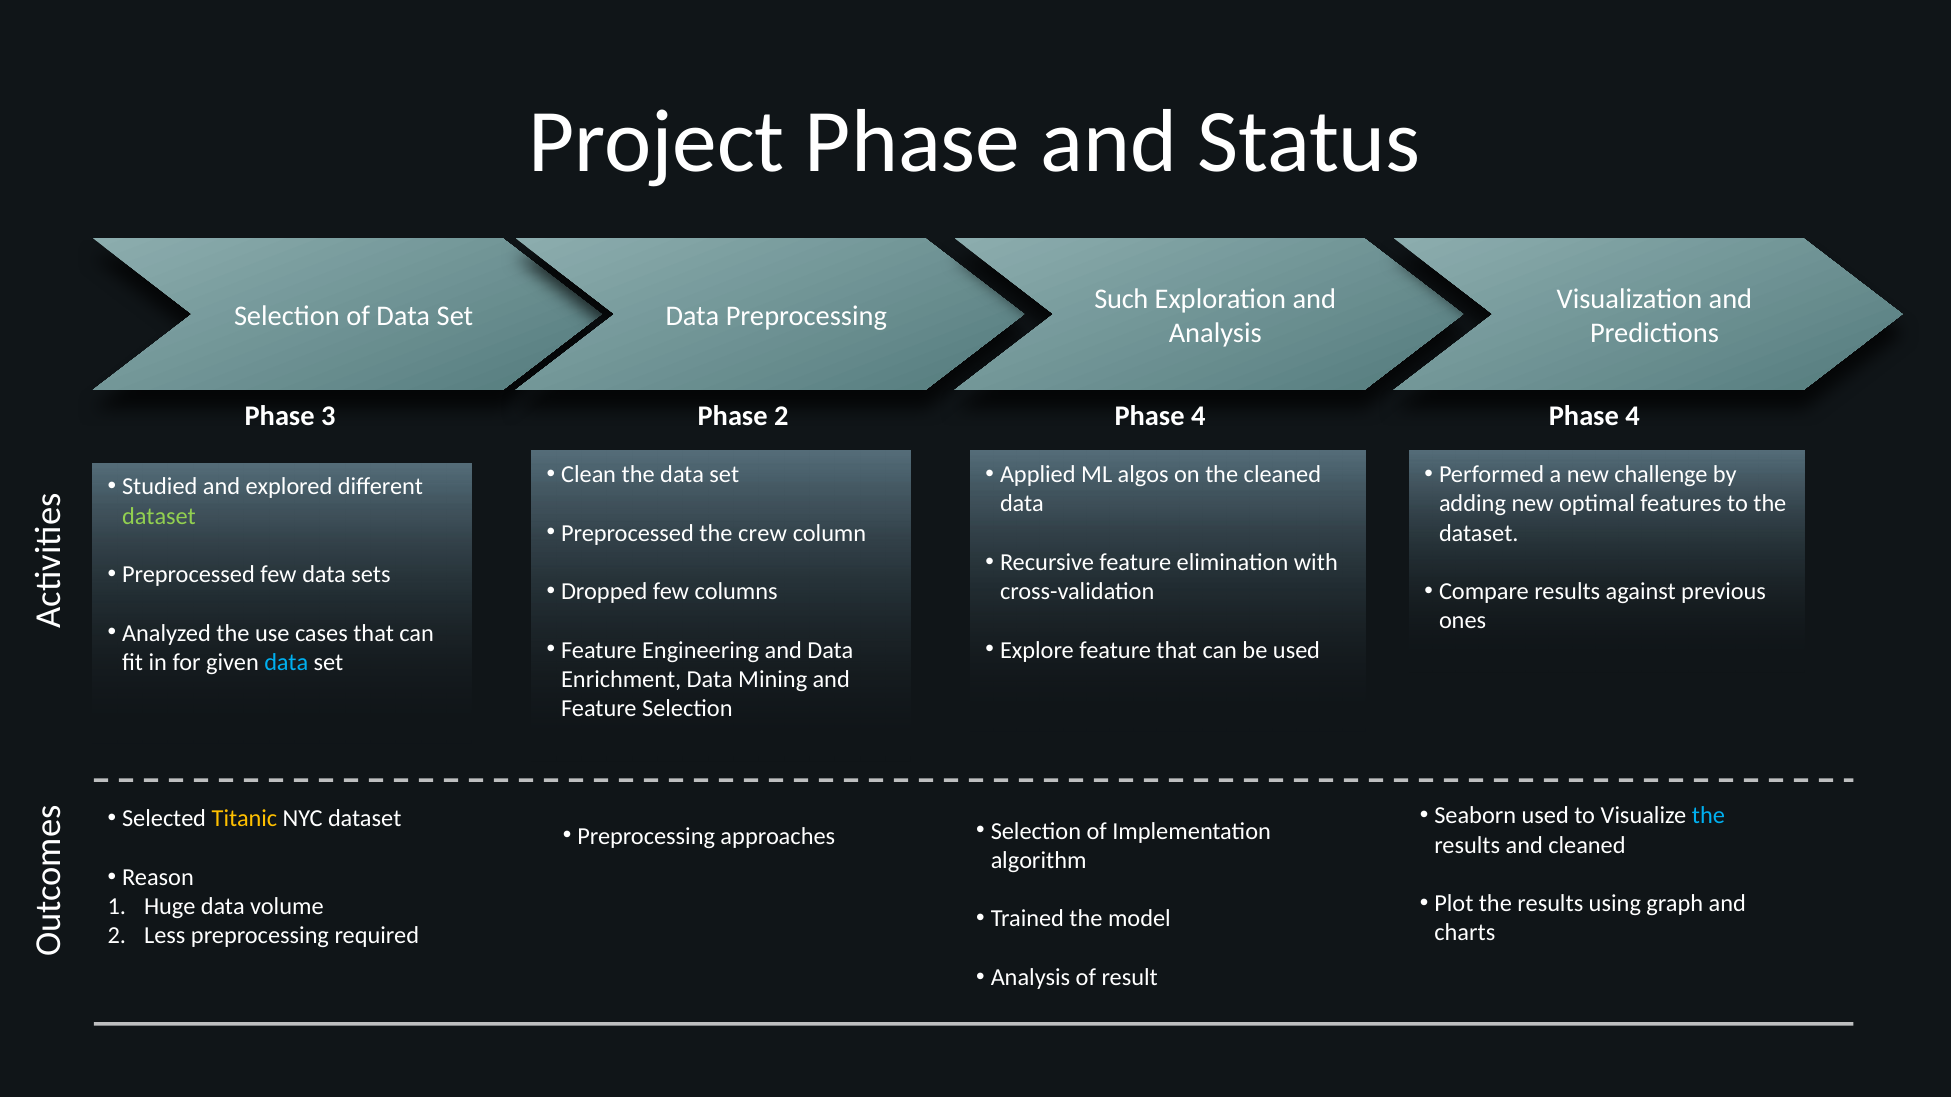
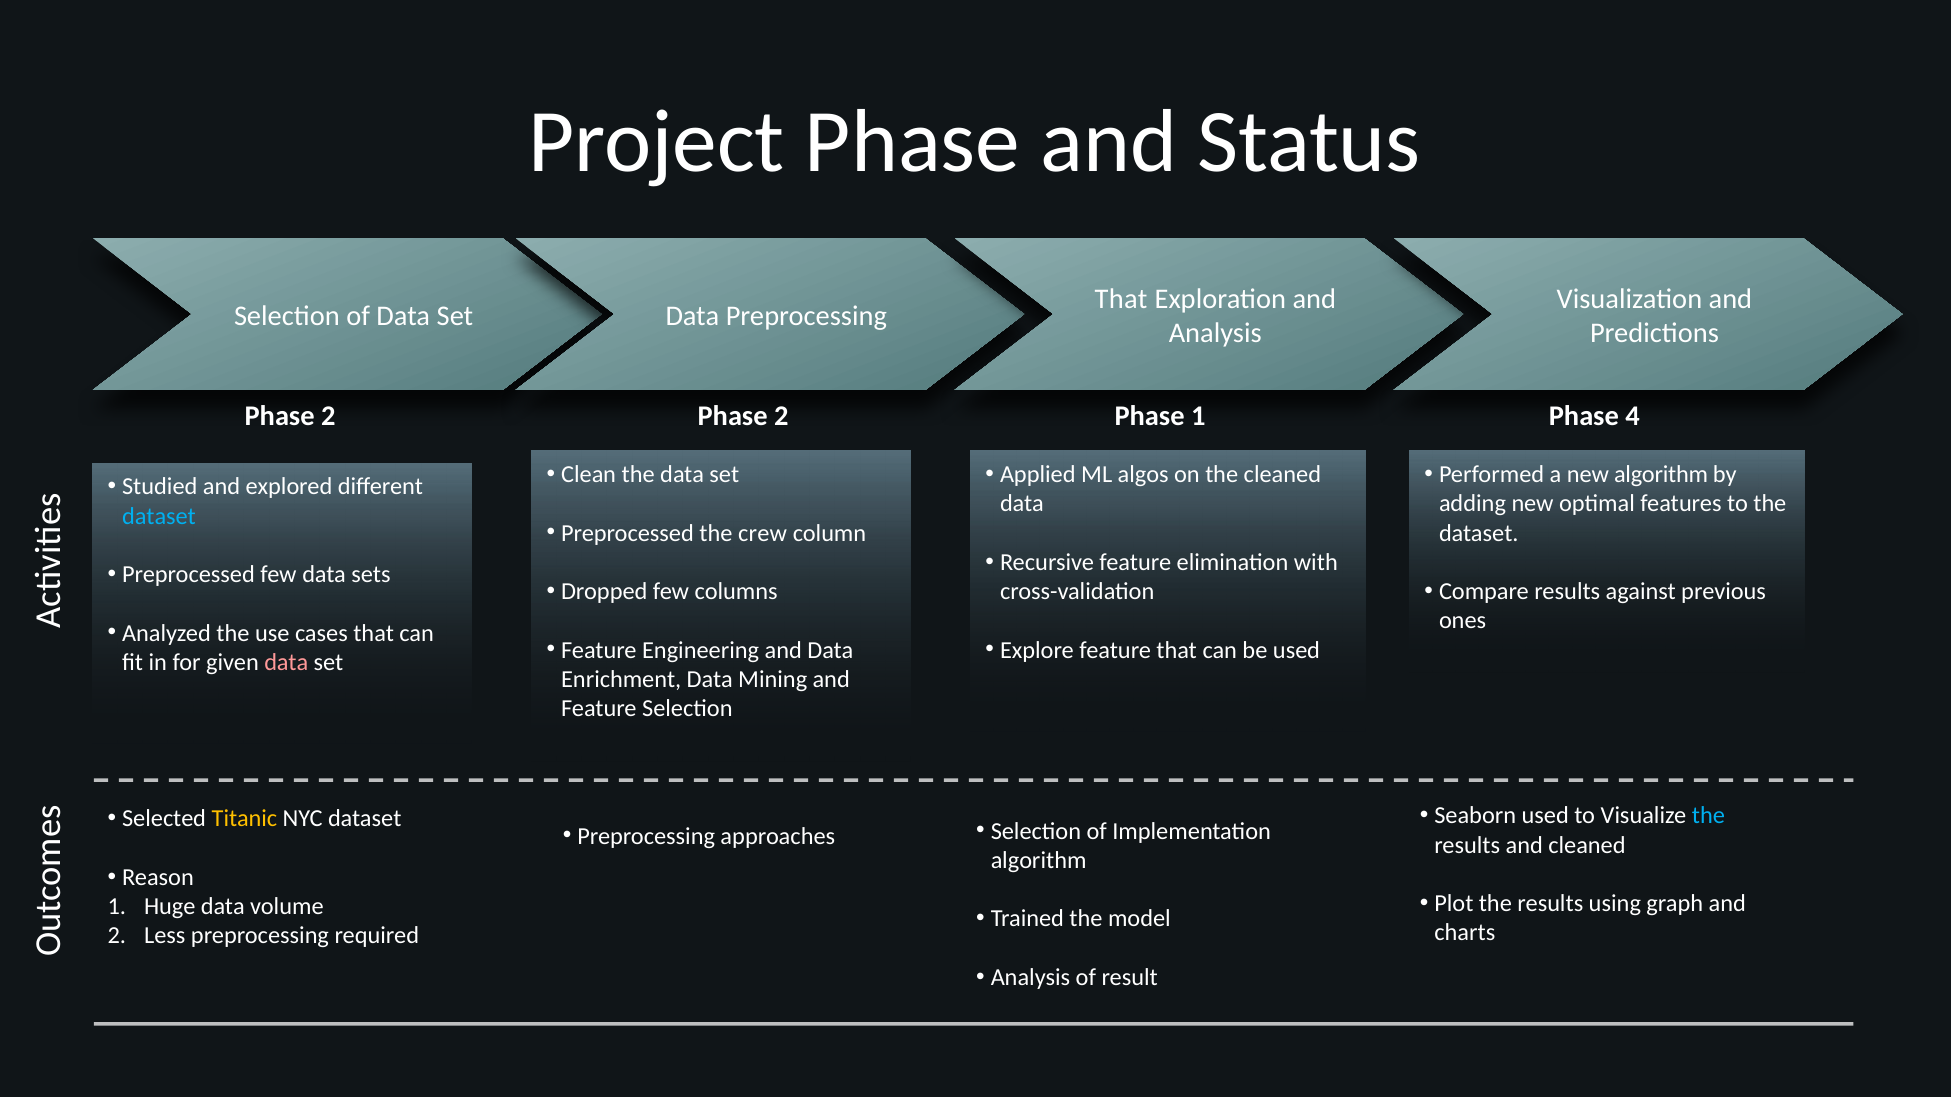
Such: Such -> That (1121, 299)
3: 3 -> 2 (328, 417)
2 Phase 4: 4 -> 1 (1198, 417)
new challenge: challenge -> algorithm (1661, 475)
dataset colour: light green -> light blue (159, 516)
data colour: light blue -> pink (286, 663)
